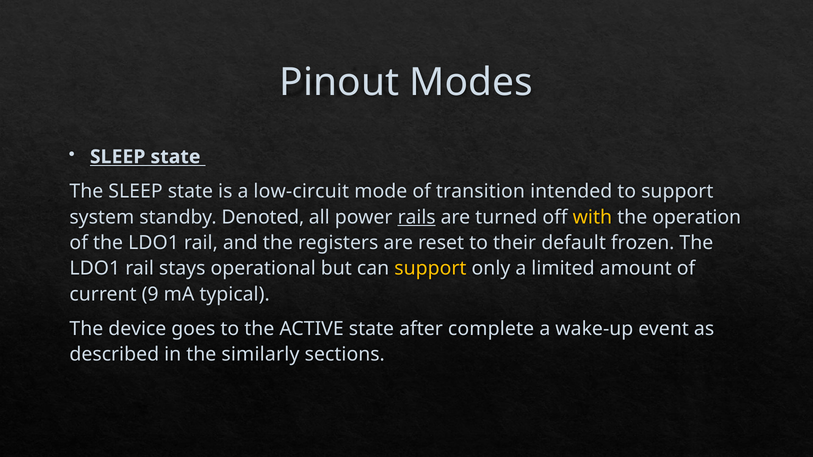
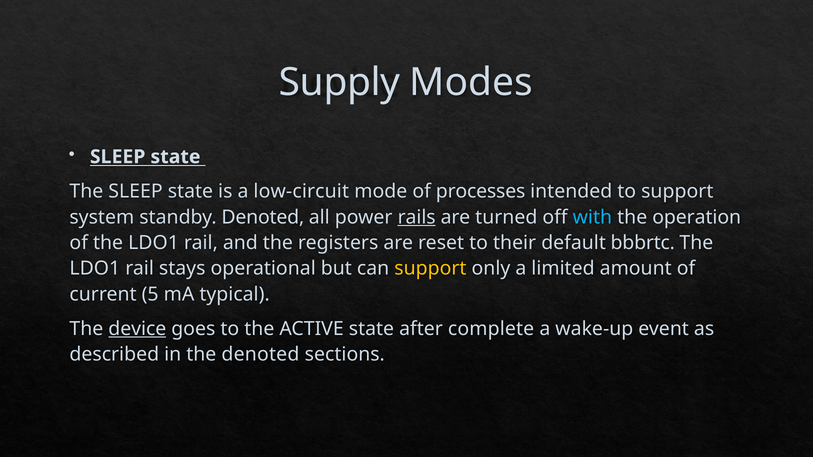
Pinout: Pinout -> Supply (340, 82)
transition: transition -> processes (481, 192)
with colour: yellow -> light blue (592, 217)
frozen: frozen -> bbbrtc (643, 243)
9: 9 -> 5 (150, 294)
device underline: none -> present (137, 329)
the similarly: similarly -> denoted (260, 355)
